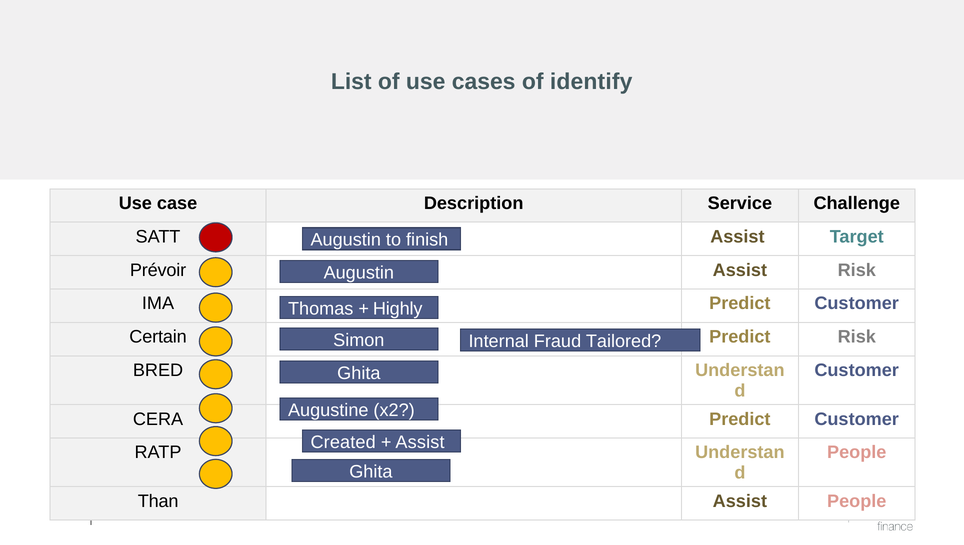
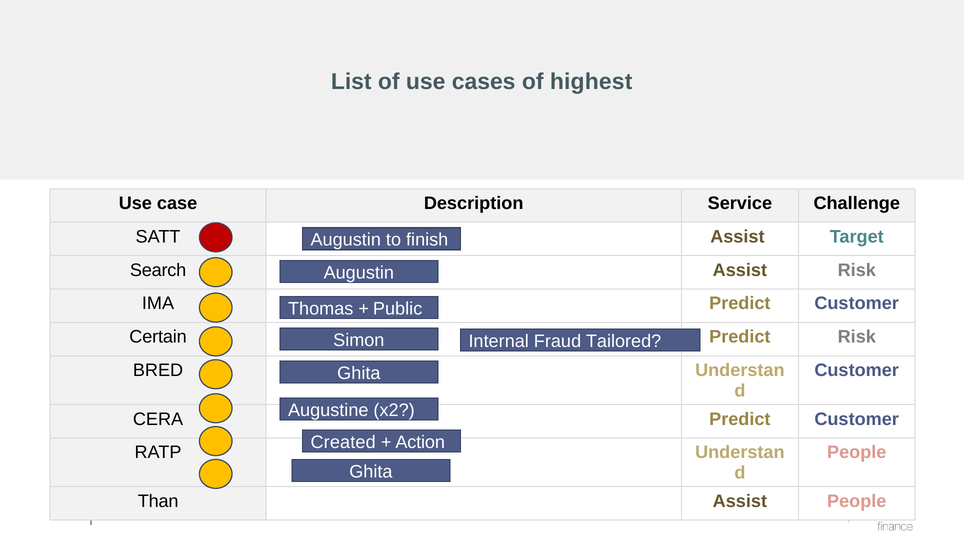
identify: identify -> highest (591, 82)
Prévoir: Prévoir -> Search (158, 270)
Highly: Highly -> Public (398, 309)
Assist: Assist -> Action (420, 443)
